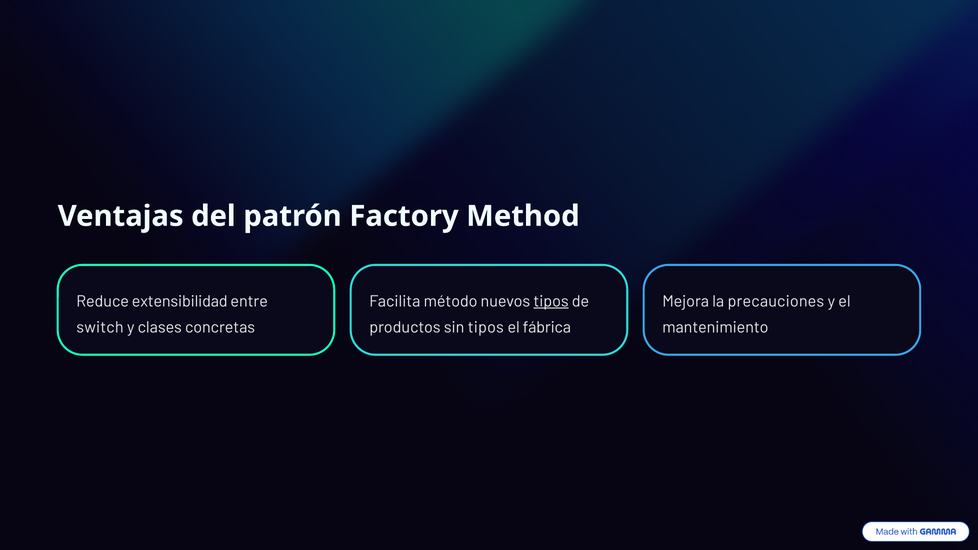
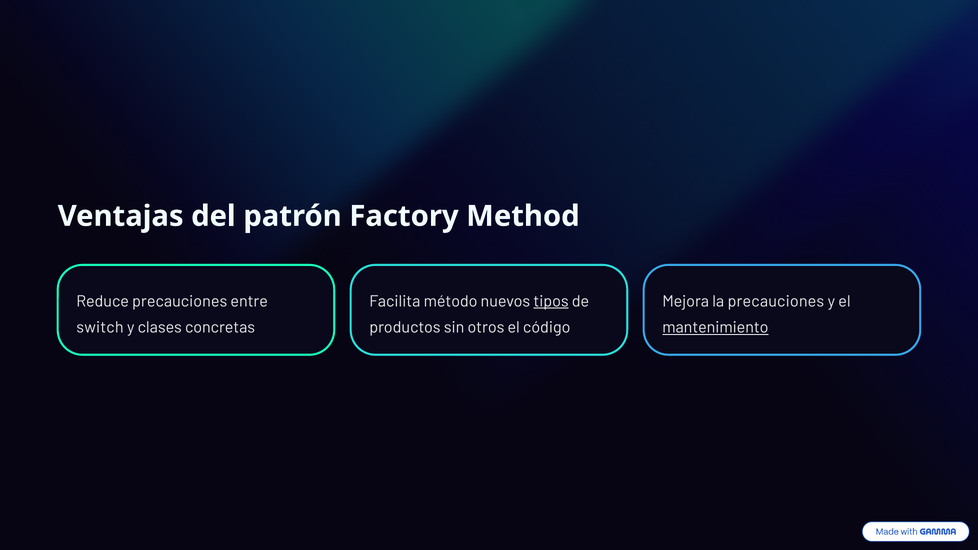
Reduce extensibilidad: extensibilidad -> precauciones (180, 301)
sin tipos: tipos -> otros (486, 328)
fábrica: fábrica -> código (547, 328)
mantenimiento underline: none -> present (715, 328)
